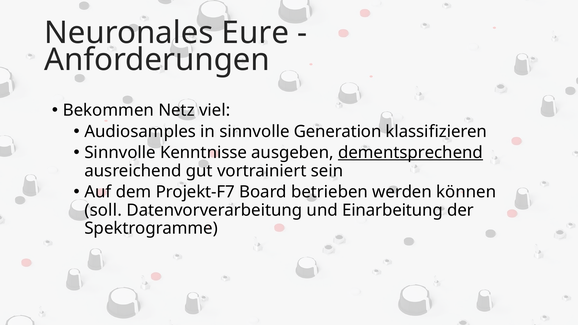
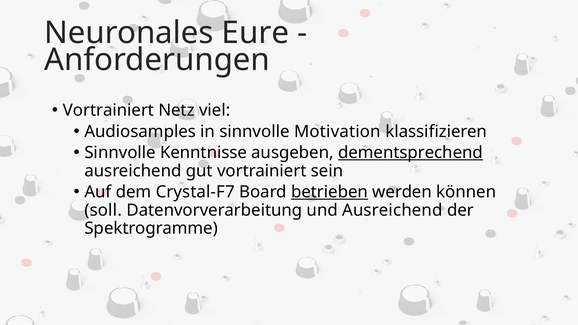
Bekommen: Bekommen -> Vortrainiert (108, 110)
Generation: Generation -> Motivation (337, 132)
Projekt-F7: Projekt-F7 -> Crystal-F7 (195, 192)
betrieben underline: none -> present (329, 192)
und Einarbeitung: Einarbeitung -> Ausreichend (392, 210)
